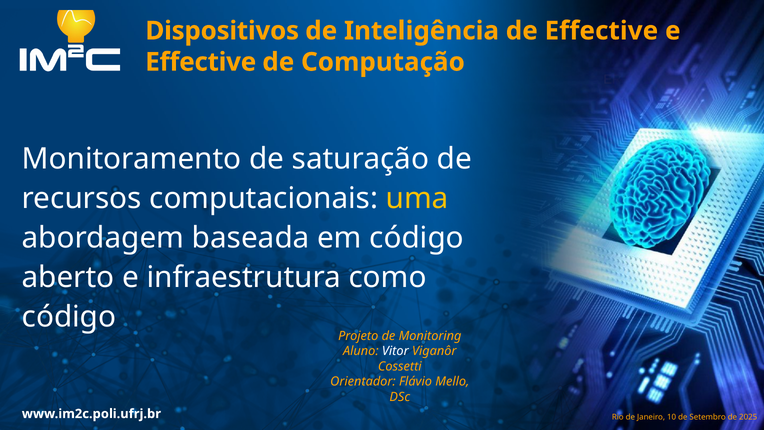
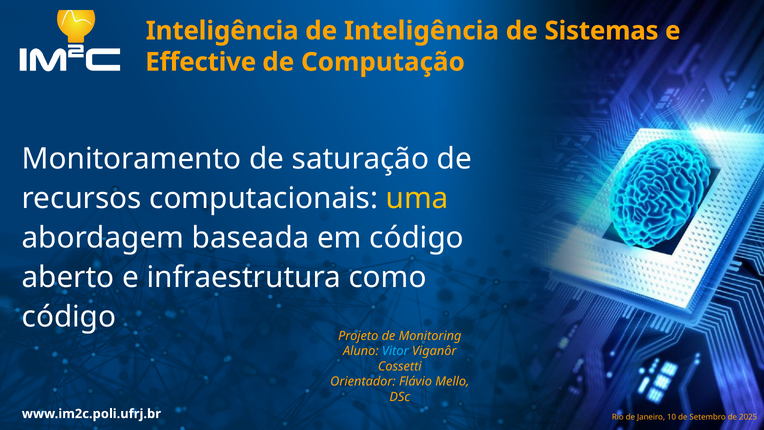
Dispositivos: Dispositivos -> Inteligência (222, 31)
de Effective: Effective -> Sistemas (602, 31)
Vitor colour: white -> light blue (395, 351)
